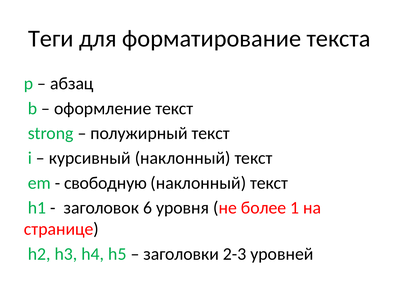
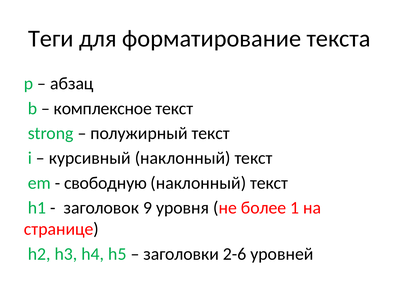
оформление: оформление -> комплексное (103, 109)
6: 6 -> 9 (148, 208)
2-3: 2-3 -> 2-6 (235, 254)
